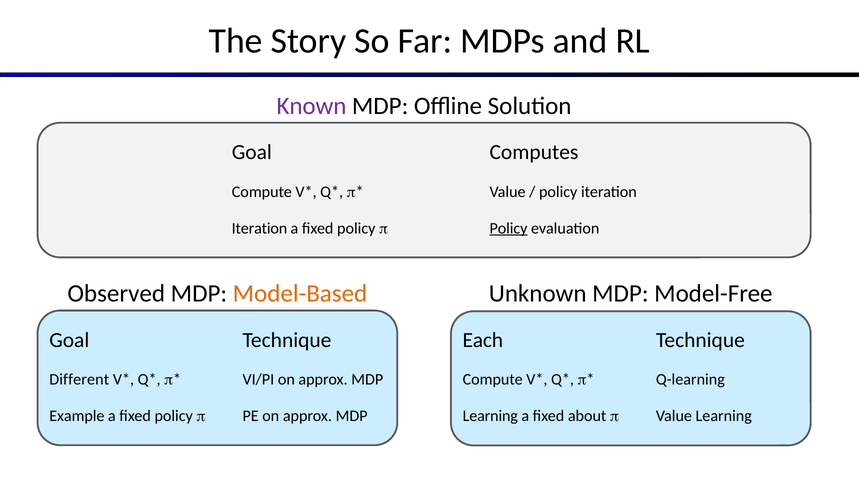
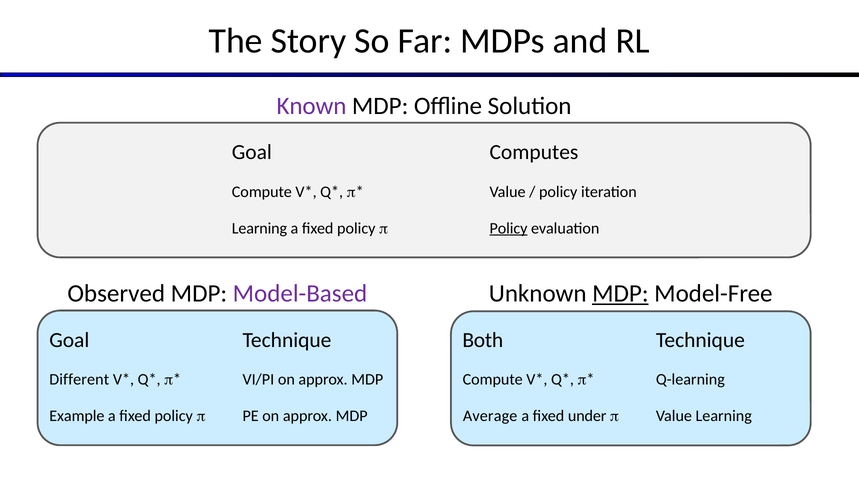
Iteration: Iteration -> Learning (259, 228)
Model-Based colour: orange -> purple (300, 294)
MDP underline: none -> present (620, 294)
Each: Each -> Both (483, 340)
Learning: Learning -> Average (490, 416)
about: about -> under (587, 416)
